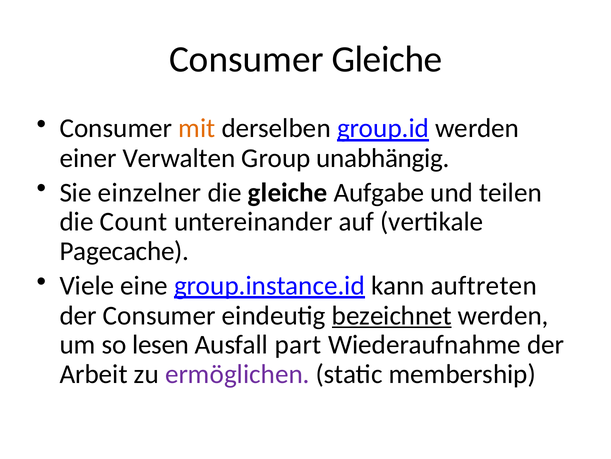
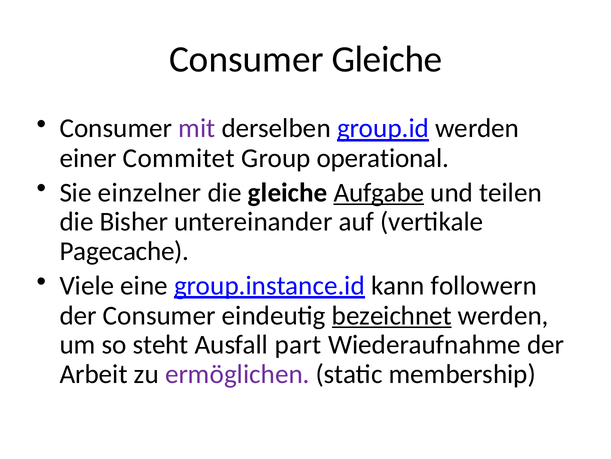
mit colour: orange -> purple (197, 128)
Verwalten: Verwalten -> Commitet (179, 158)
unabhängig: unabhängig -> operational (383, 158)
Aufgabe underline: none -> present (379, 192)
Count: Count -> Bisher (134, 222)
auftreten: auftreten -> followern (484, 285)
lesen: lesen -> steht (161, 344)
